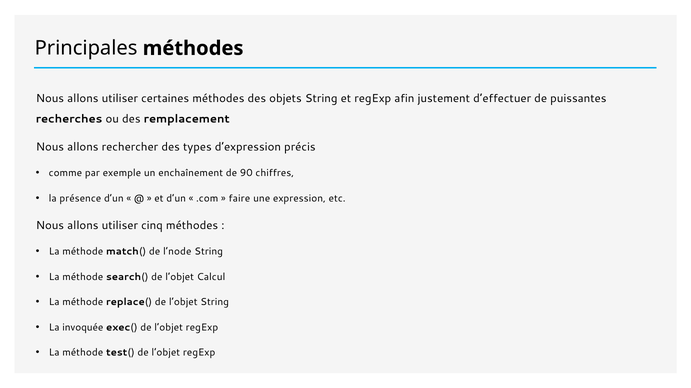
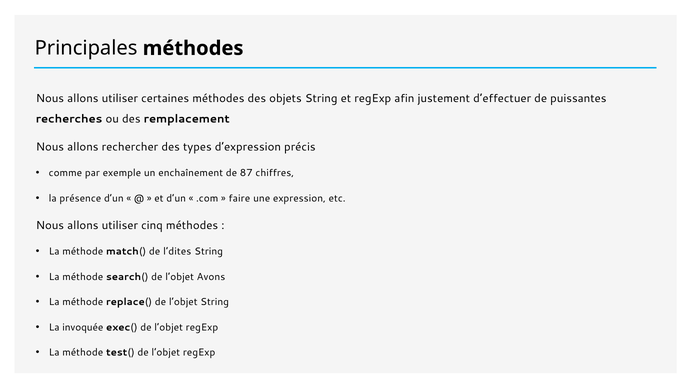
90: 90 -> 87 (246, 173)
l’node: l’node -> l’dites (177, 252)
Calcul: Calcul -> Avons (211, 277)
